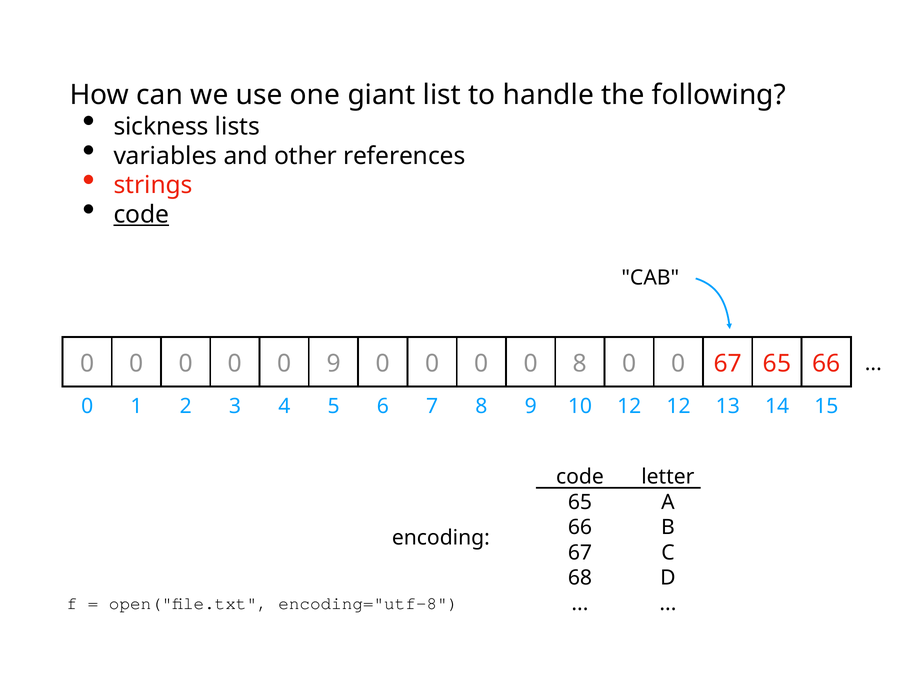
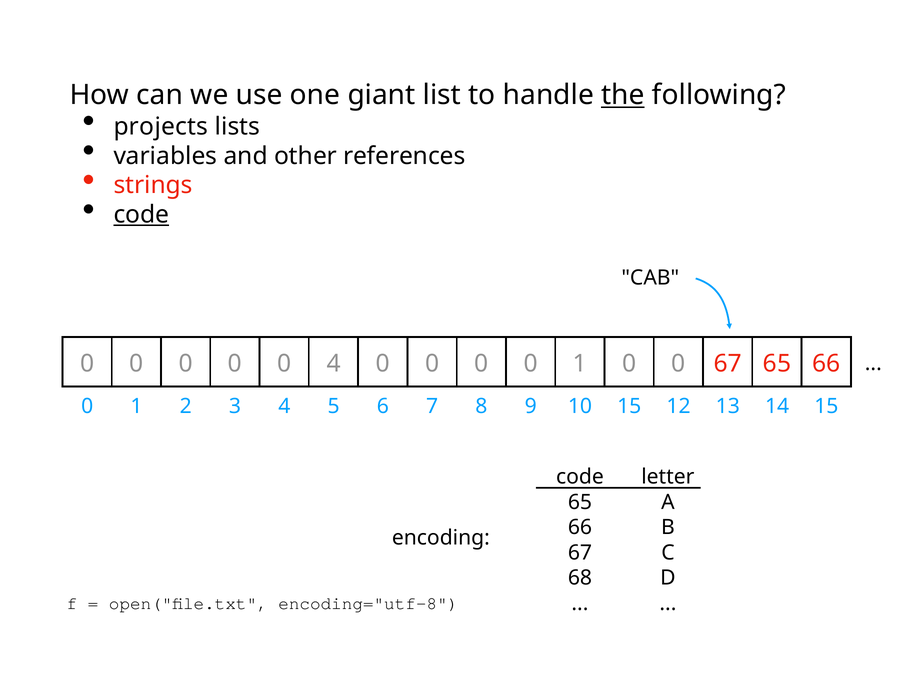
the underline: none -> present (623, 95)
sickness: sickness -> projects (161, 127)
0 9: 9 -> 4 (334, 364)
0 8: 8 -> 1 (580, 364)
9 12: 12 -> 15 (629, 407)
